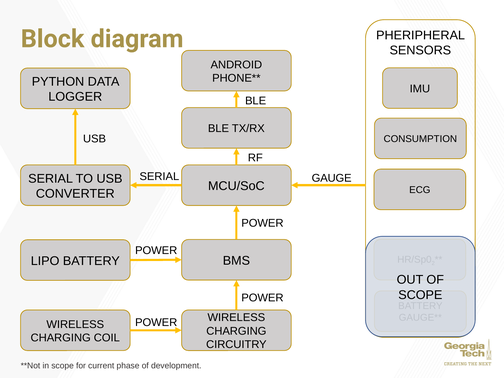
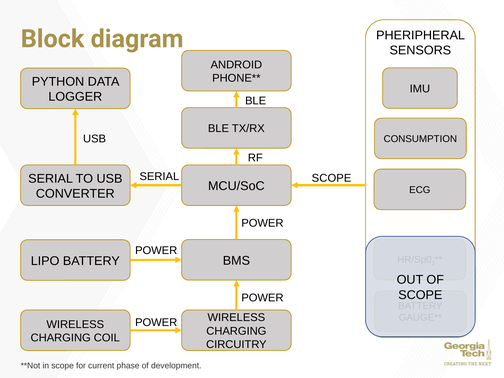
GAUGE: GAUGE -> SCOPE (332, 178)
